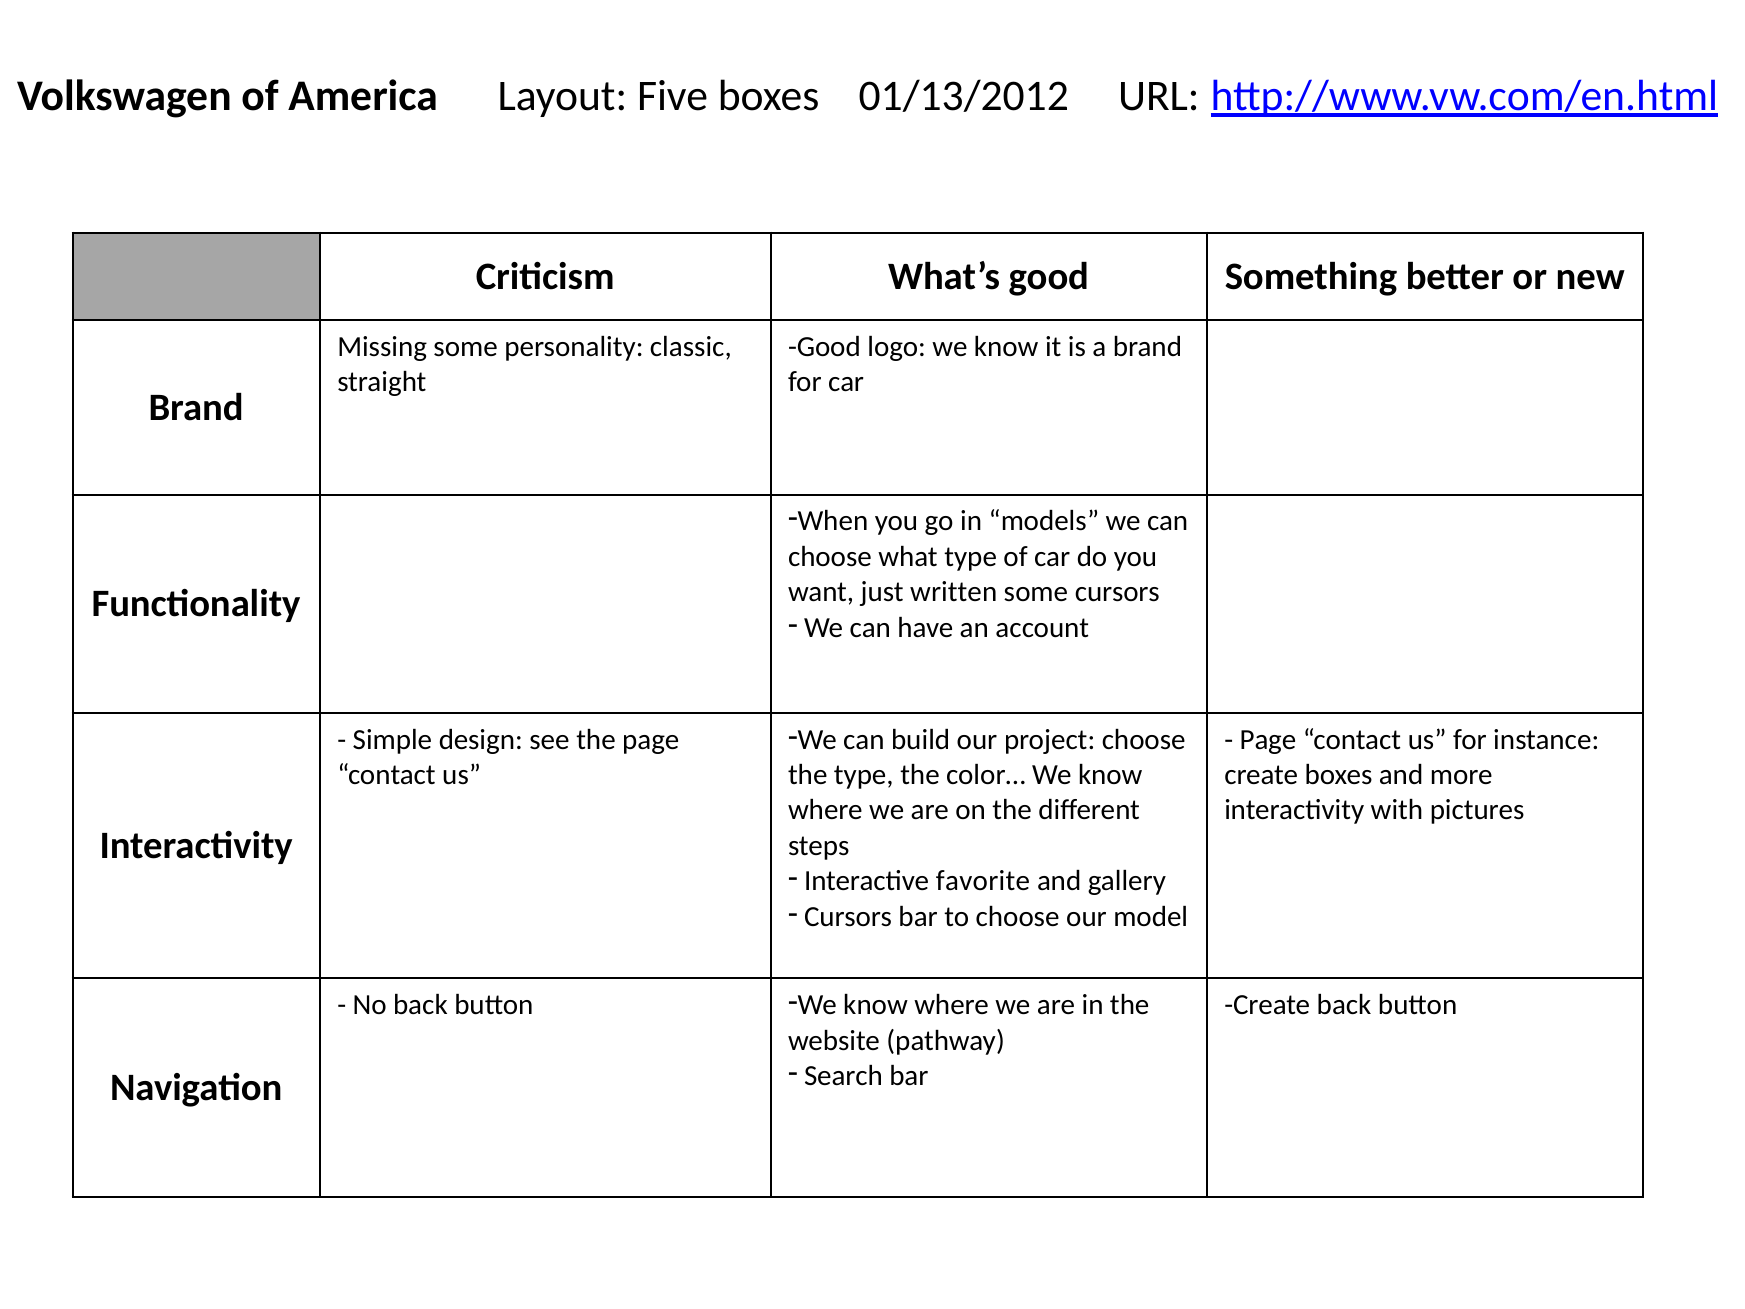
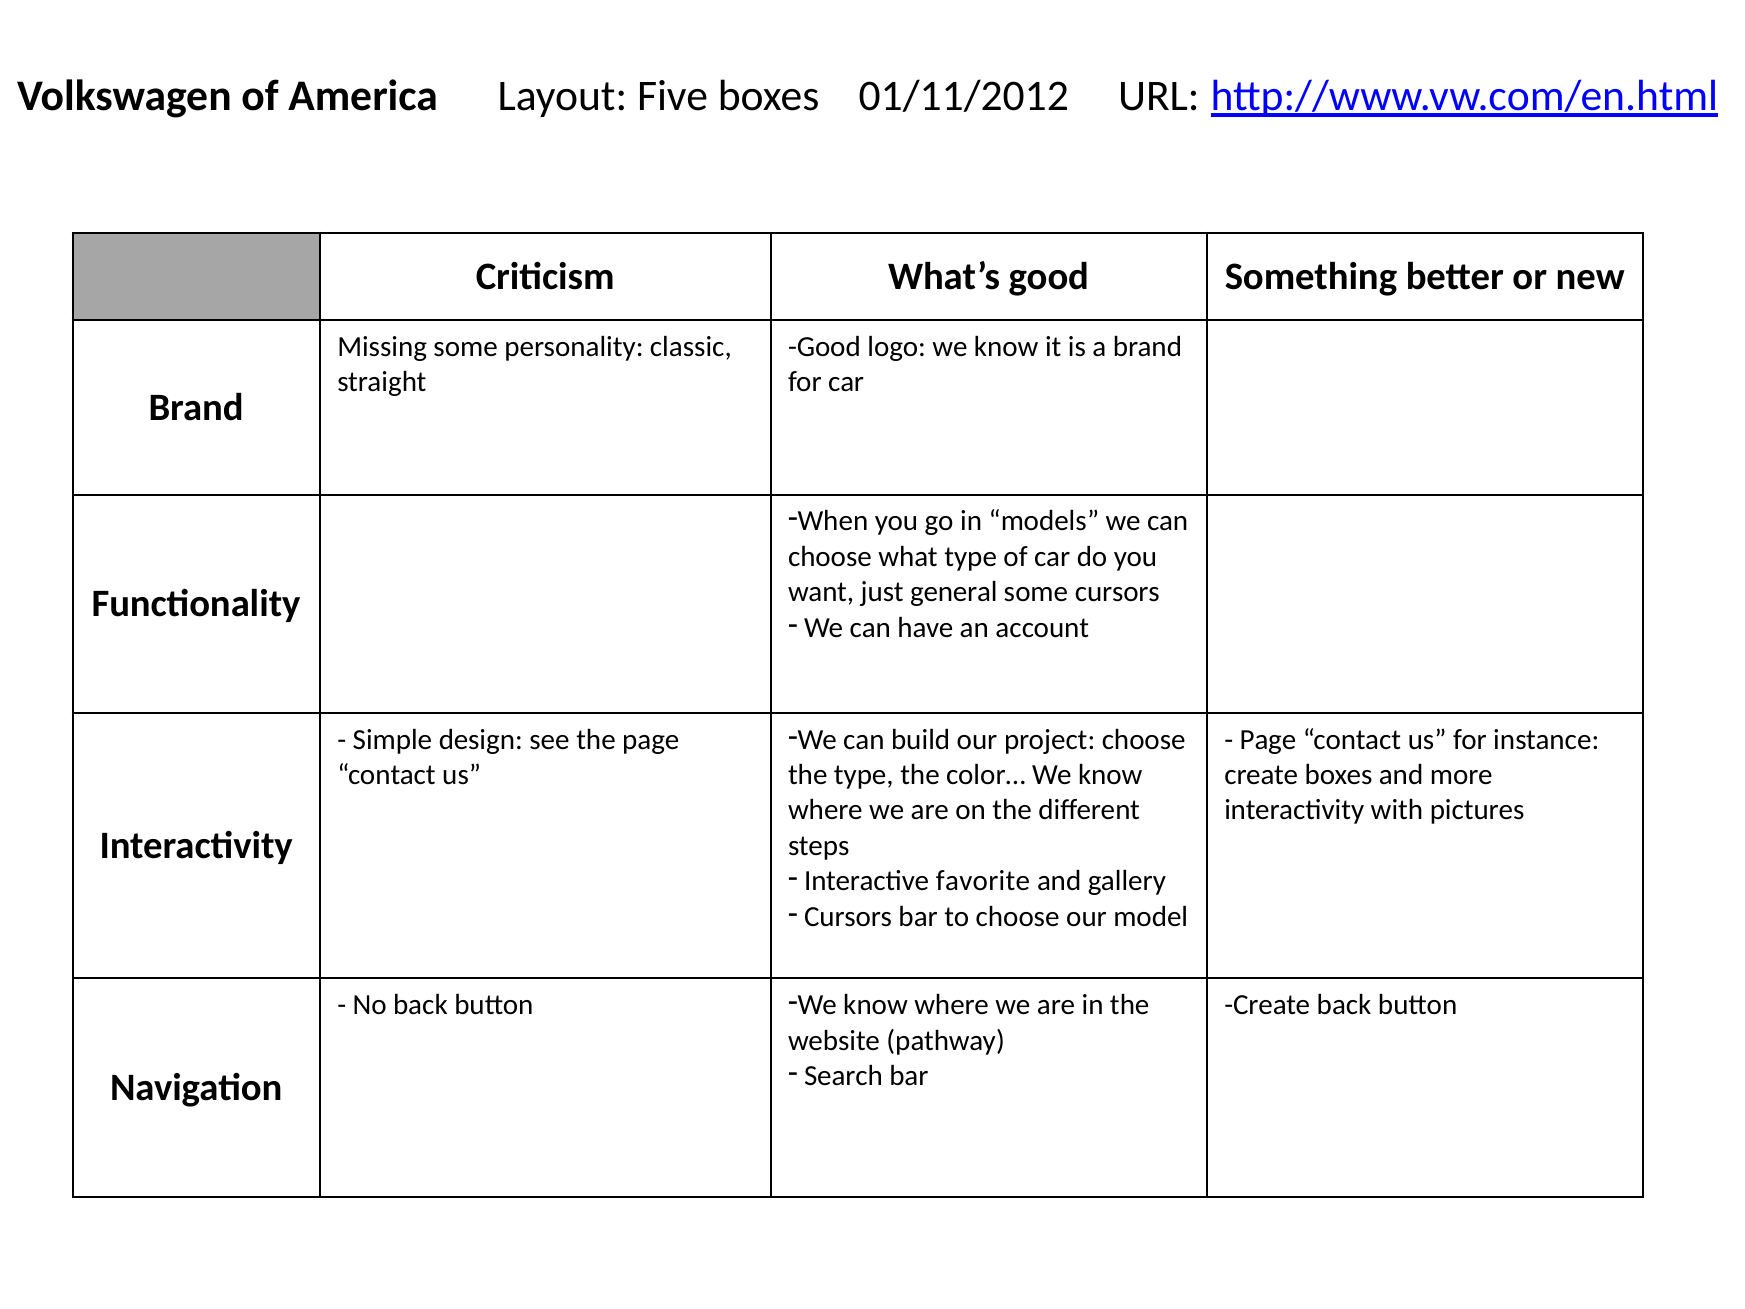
01/13/2012: 01/13/2012 -> 01/11/2012 (964, 96)
written: written -> general (954, 592)
